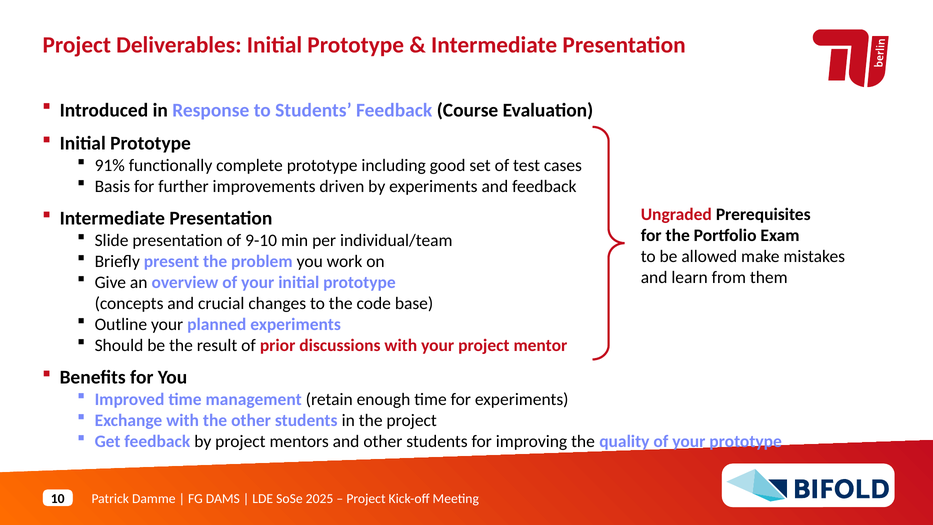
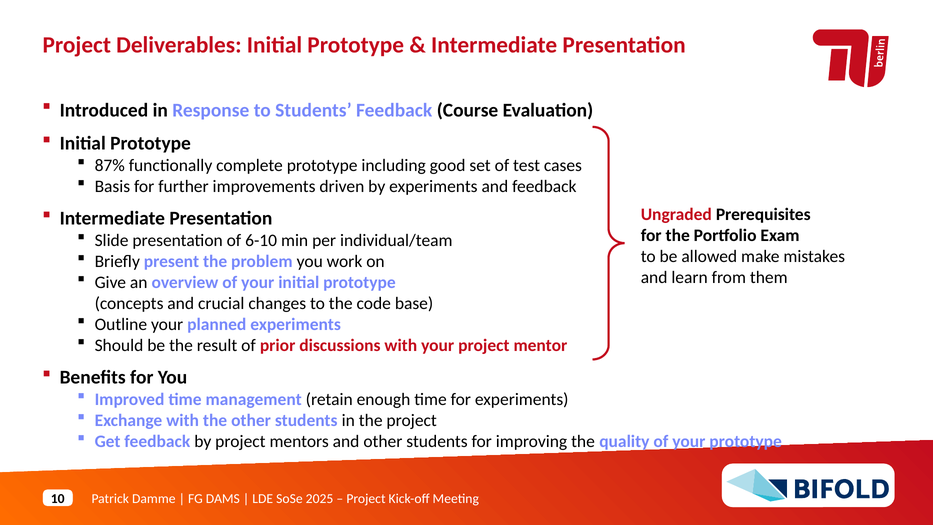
91%: 91% -> 87% (110, 165)
9-10: 9-10 -> 6-10 (261, 240)
